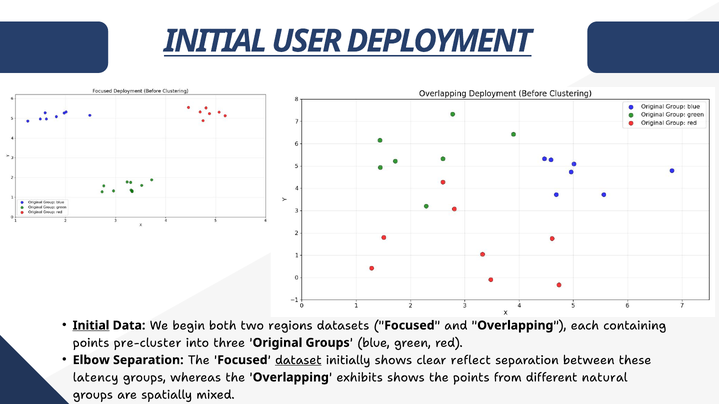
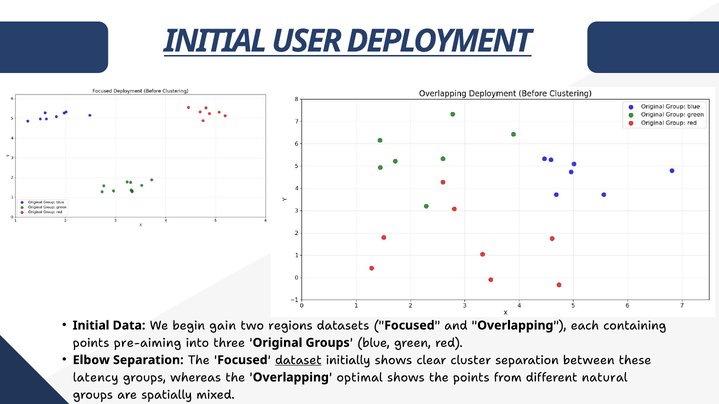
Initial underline: present -> none (91, 326)
both: both -> gain (223, 326)
pre-cluster: pre-cluster -> pre-aiming (147, 343)
reflect: reflect -> cluster (471, 360)
exhibits: exhibits -> optimal (360, 378)
